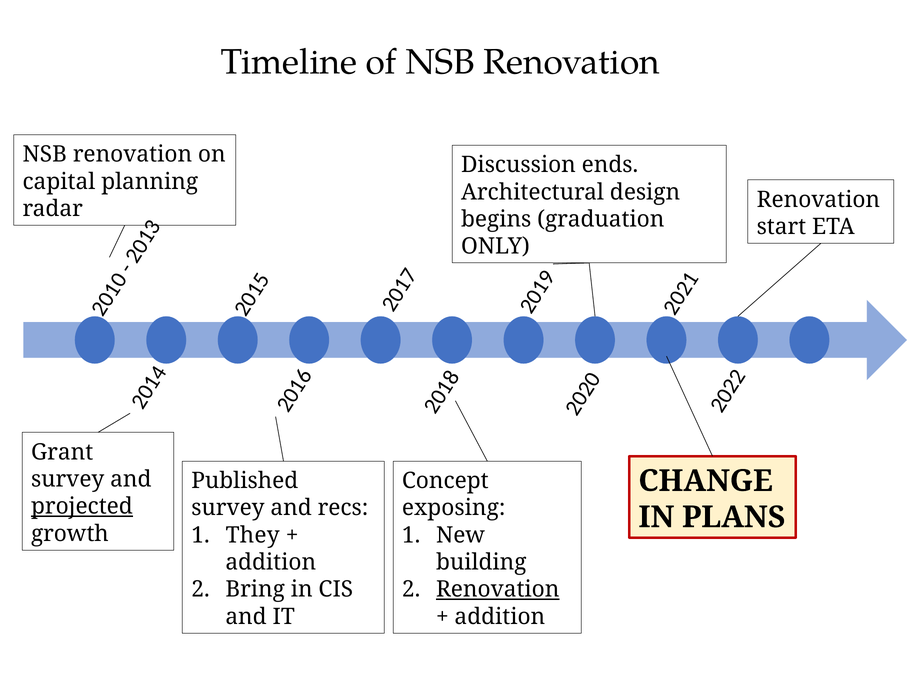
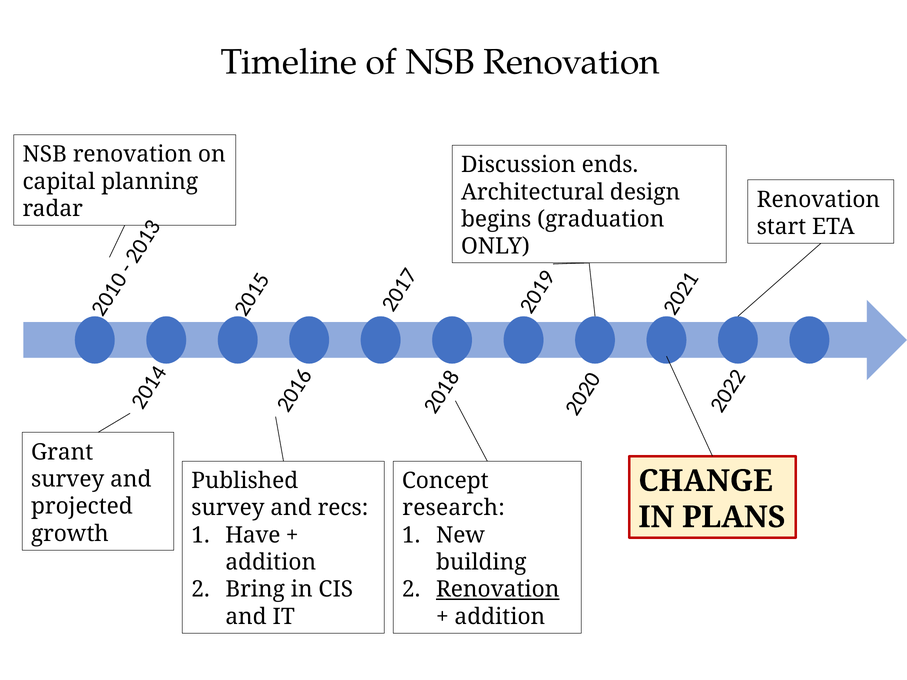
projected underline: present -> none (82, 507)
exposing: exposing -> research (454, 508)
They: They -> Have (253, 535)
